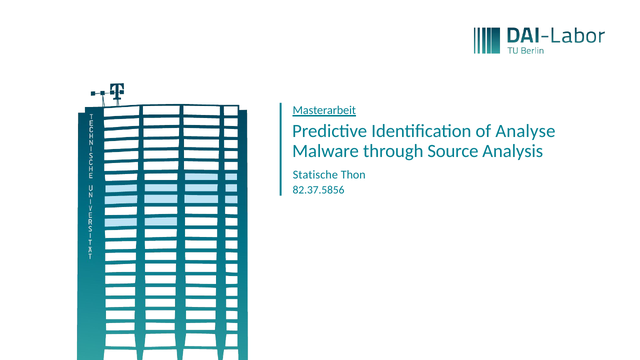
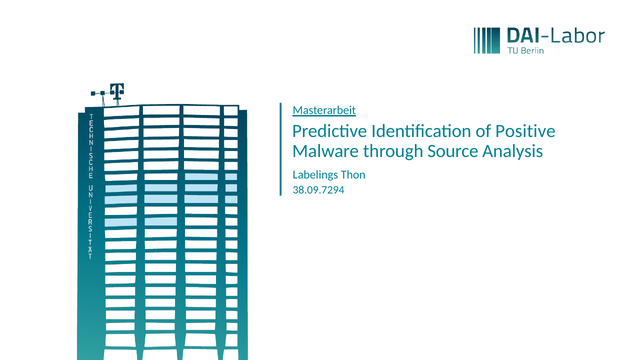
Analyse: Analyse -> Positive (525, 131)
Statische: Statische -> Labelings (315, 175)
82.37.5856: 82.37.5856 -> 38.09.7294 (319, 190)
